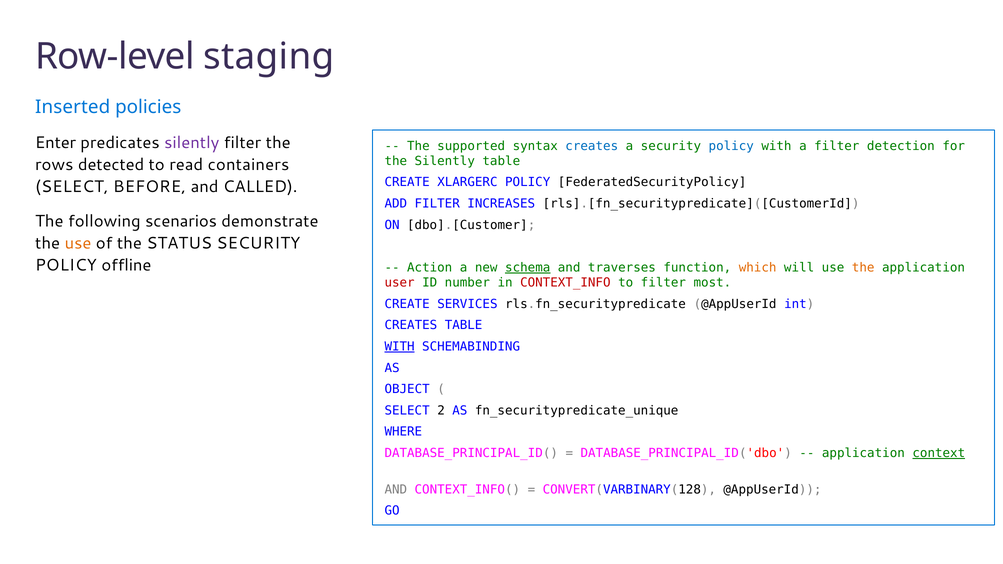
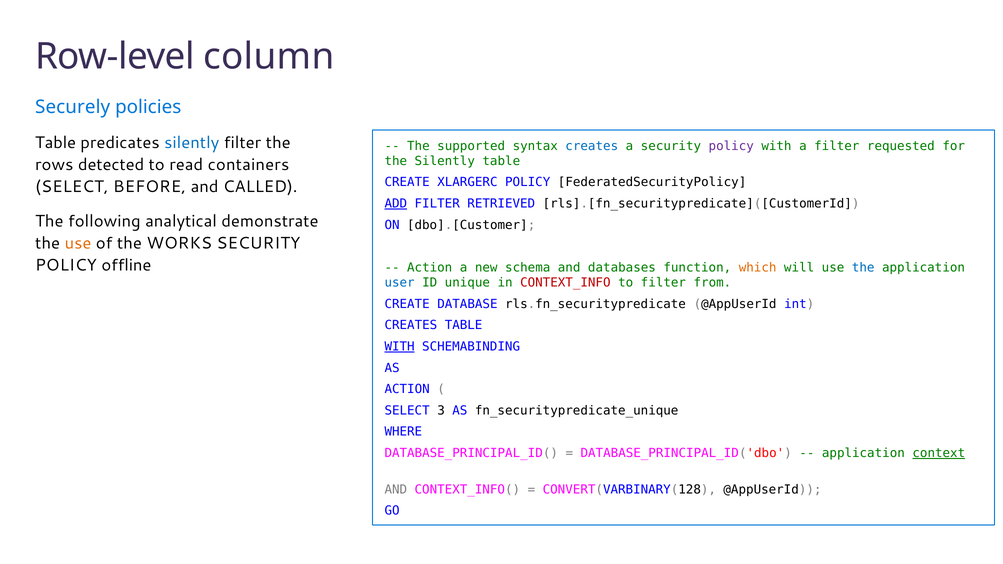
staging: staging -> column (269, 57)
Inserted: Inserted -> Securely (73, 107)
Enter: Enter -> Table (56, 143)
silently colour: purple -> blue (192, 143)
policy colour: blue -> purple (731, 146)
detection: detection -> requested (901, 146)
ADD underline: none -> present (396, 204)
INCREASES: INCREASES -> RETRIEVED (501, 204)
scenarios: scenarios -> analytical (181, 221)
STATUS: STATUS -> WORKS (179, 243)
schema underline: present -> none (528, 268)
traverses: traverses -> databases (622, 268)
the colour: orange -> blue (863, 268)
user colour: red -> blue (400, 283)
number: number -> unique (467, 283)
most: most -> from (712, 283)
SERVICES: SERVICES -> DATABASE (467, 304)
OBJECT: OBJECT -> ACTION (407, 389)
2: 2 -> 3 (441, 411)
